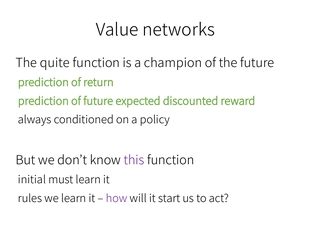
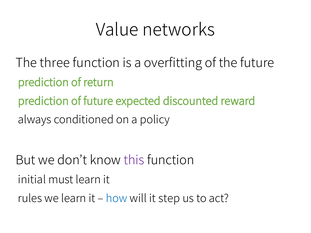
quite: quite -> three (55, 63)
champion: champion -> overfitting (173, 63)
how colour: purple -> blue (117, 199)
start: start -> step (169, 199)
